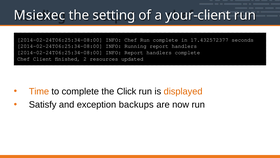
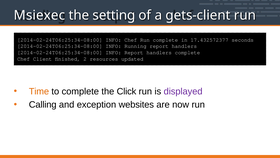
your-client: your-client -> gets-client (198, 15)
displayed colour: orange -> purple (183, 91)
Satisfy: Satisfy -> Calling (43, 104)
backups: backups -> websites (136, 104)
